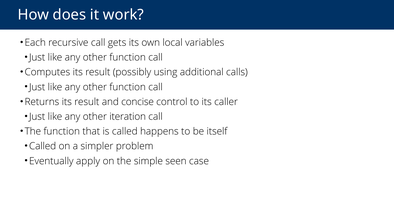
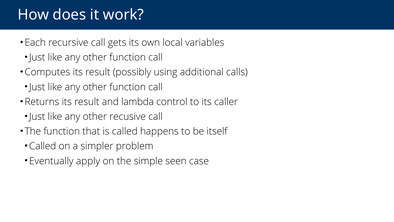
concise: concise -> lambda (138, 102)
iteration: iteration -> recusive (128, 116)
